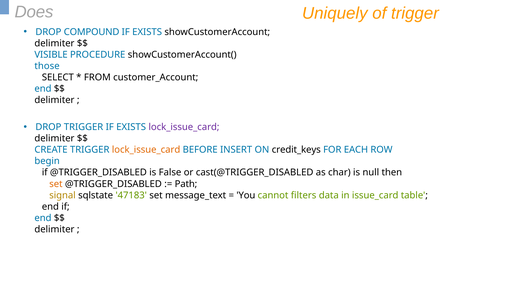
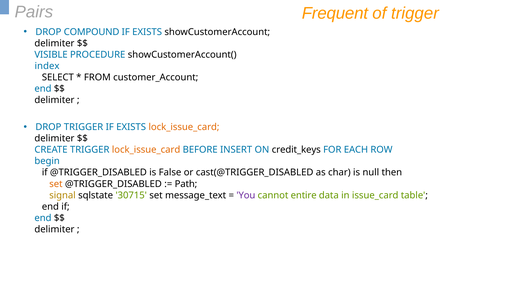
Does: Does -> Pairs (34, 12)
Uniquely: Uniquely -> Frequent (335, 13)
those: those -> index (47, 66)
lock_issue_card colour: purple -> orange (184, 127)
47183: 47183 -> 30715 (131, 196)
You colour: black -> purple (246, 196)
filters: filters -> entire (304, 196)
